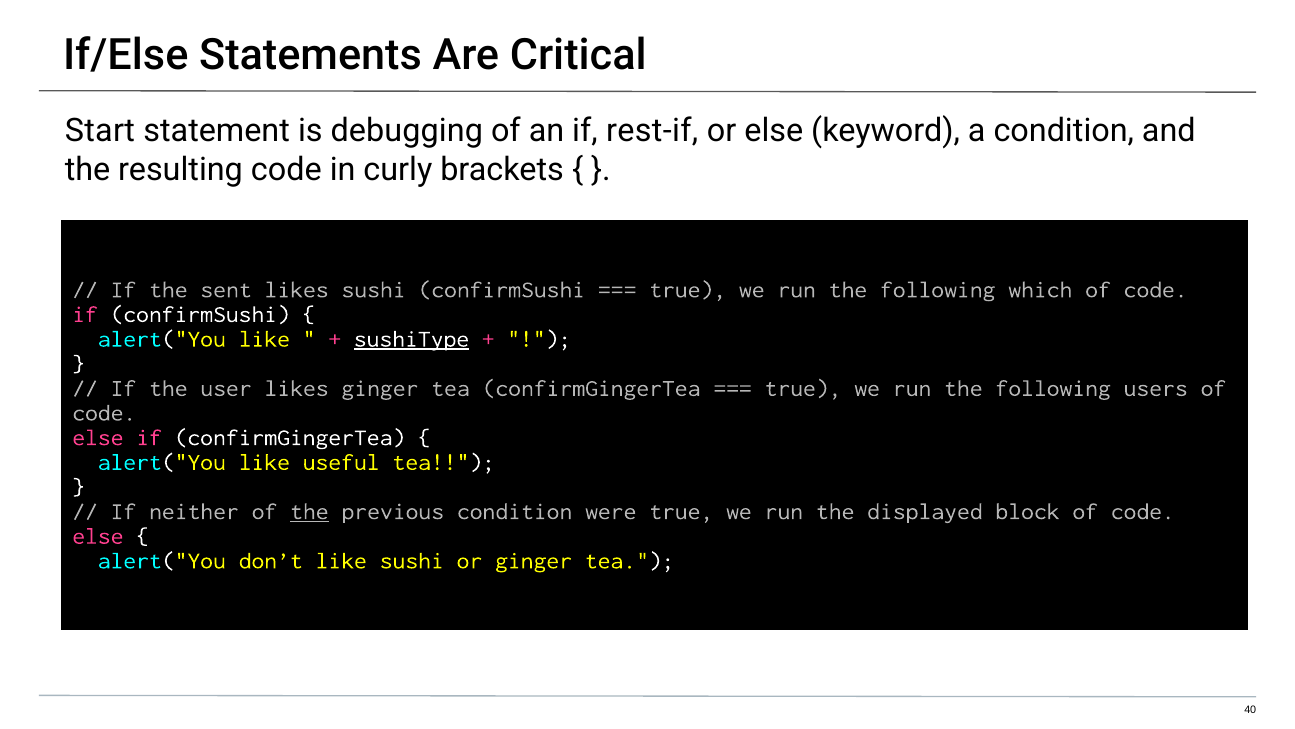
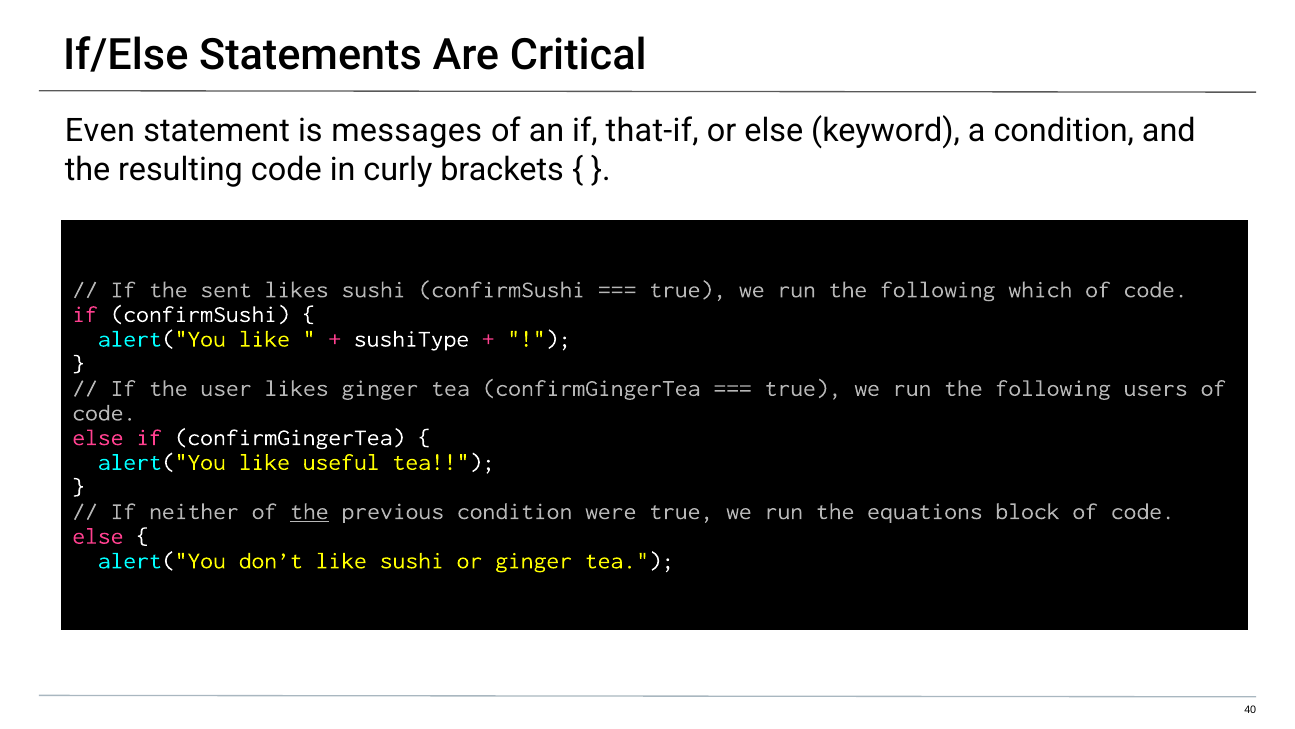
Start: Start -> Even (100, 130)
debugging: debugging -> messages (407, 130)
rest-if: rest-if -> that-if (652, 130)
sushiType underline: present -> none (412, 339)
displayed: displayed -> equations (925, 511)
